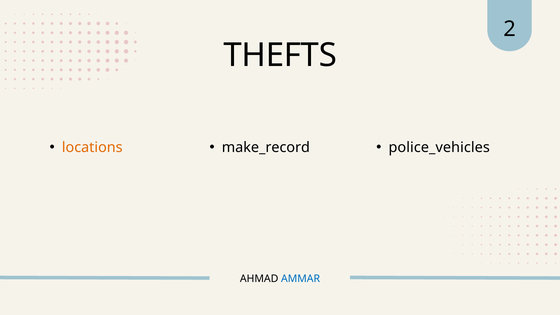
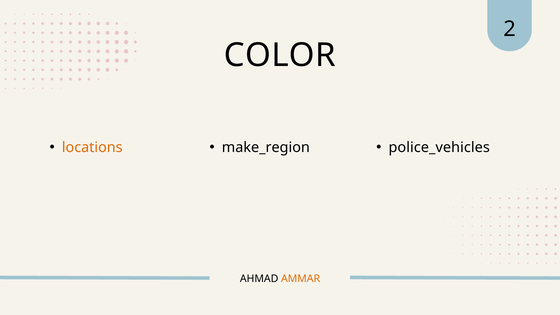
THEFTS: THEFTS -> COLOR (280, 55)
make_record: make_record -> make_region (266, 148)
AMMAR colour: blue -> orange (301, 279)
